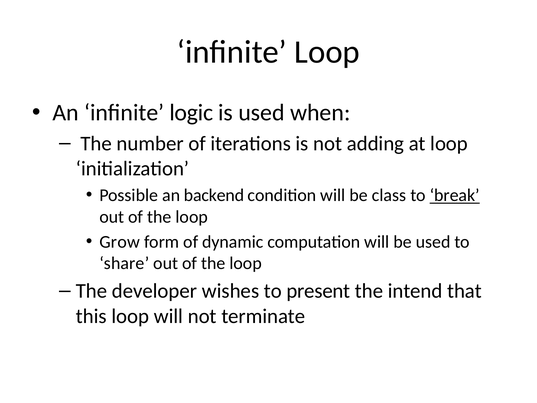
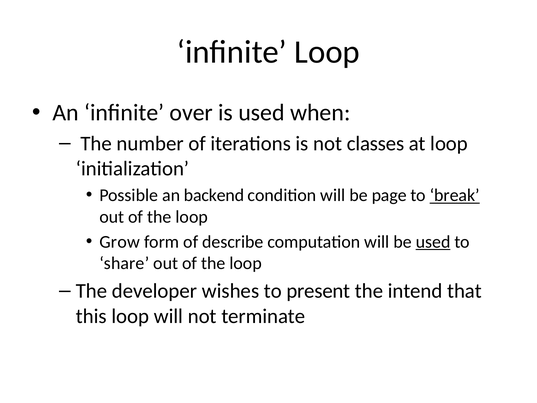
logic: logic -> over (191, 113)
adding: adding -> classes (376, 143)
class: class -> page (389, 195)
dynamic: dynamic -> describe (233, 242)
used underline: none -> present (433, 242)
